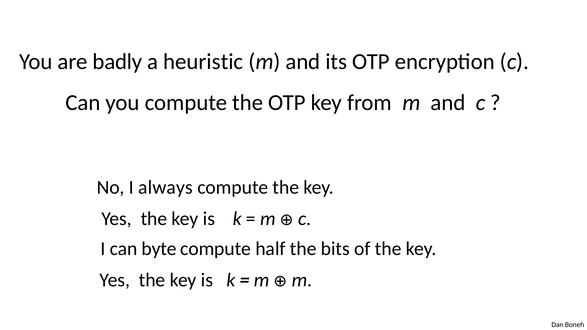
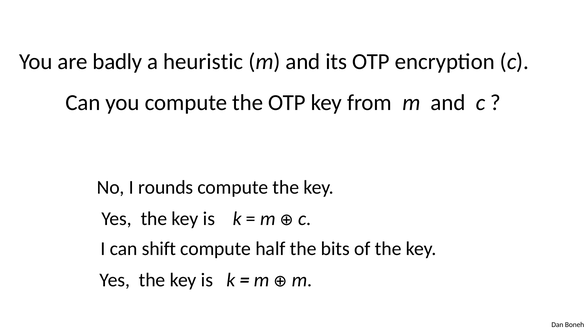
always: always -> rounds (166, 188)
byte: byte -> shift (159, 249)
